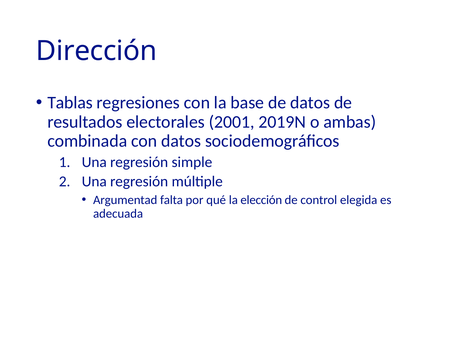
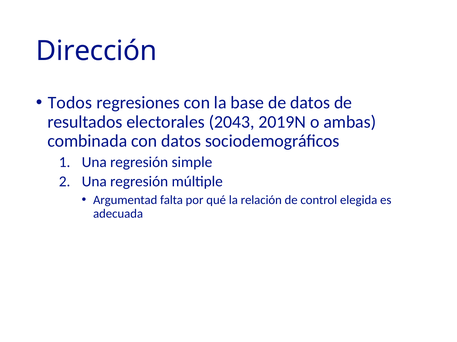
Tablas: Tablas -> Todos (70, 103)
2001: 2001 -> 2043 (232, 122)
elección: elección -> relación (261, 200)
